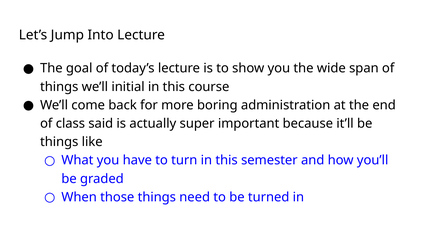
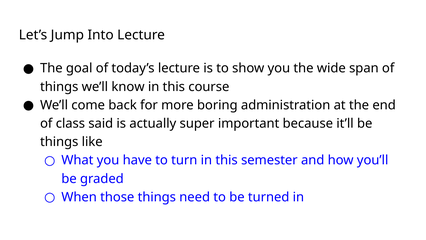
initial: initial -> know (128, 87)
